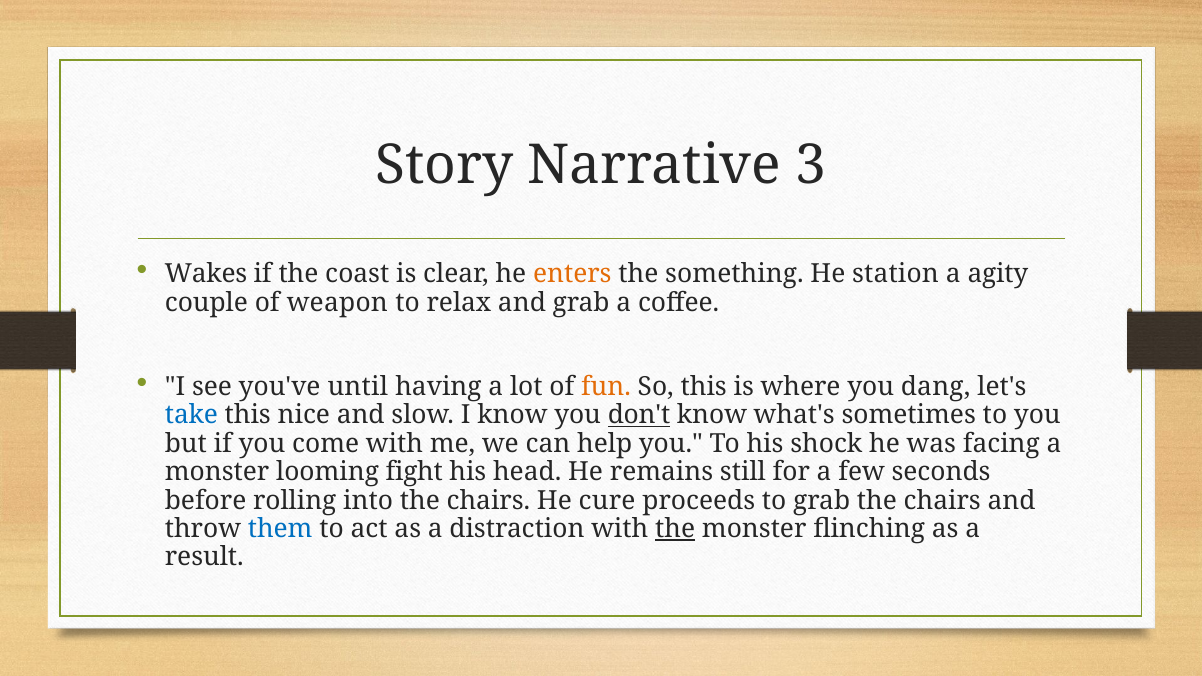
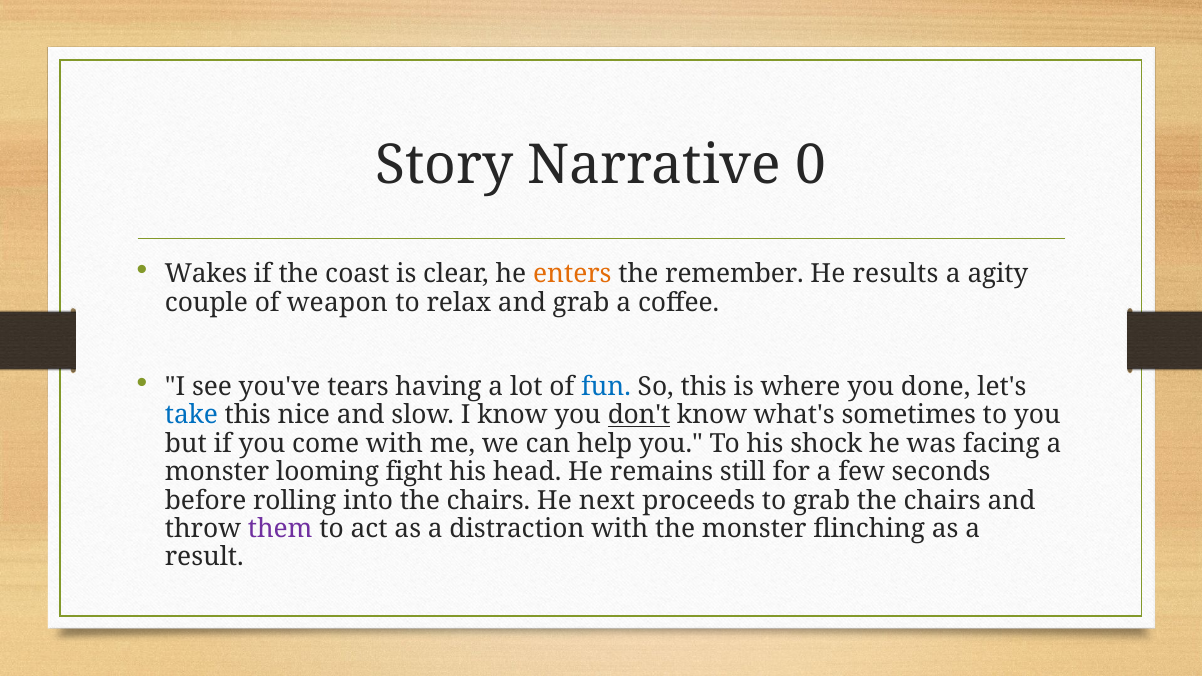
3: 3 -> 0 (811, 165)
something: something -> remember (735, 274)
station: station -> results (895, 274)
until: until -> tears (358, 387)
fun colour: orange -> blue (606, 387)
dang: dang -> done (936, 387)
cure: cure -> next (607, 500)
them colour: blue -> purple (280, 529)
the underline: present -> none (675, 529)
